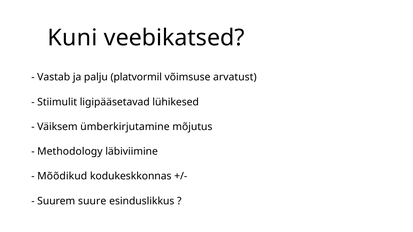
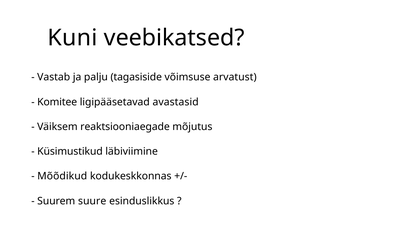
platvormil: platvormil -> tagasiside (136, 77)
Stiimulit: Stiimulit -> Komitee (57, 102)
lühikesed: lühikesed -> avastasid (176, 102)
ümberkirjutamine: ümberkirjutamine -> reaktsiooniaegade (125, 127)
Methodology: Methodology -> Küsimustikud (70, 152)
